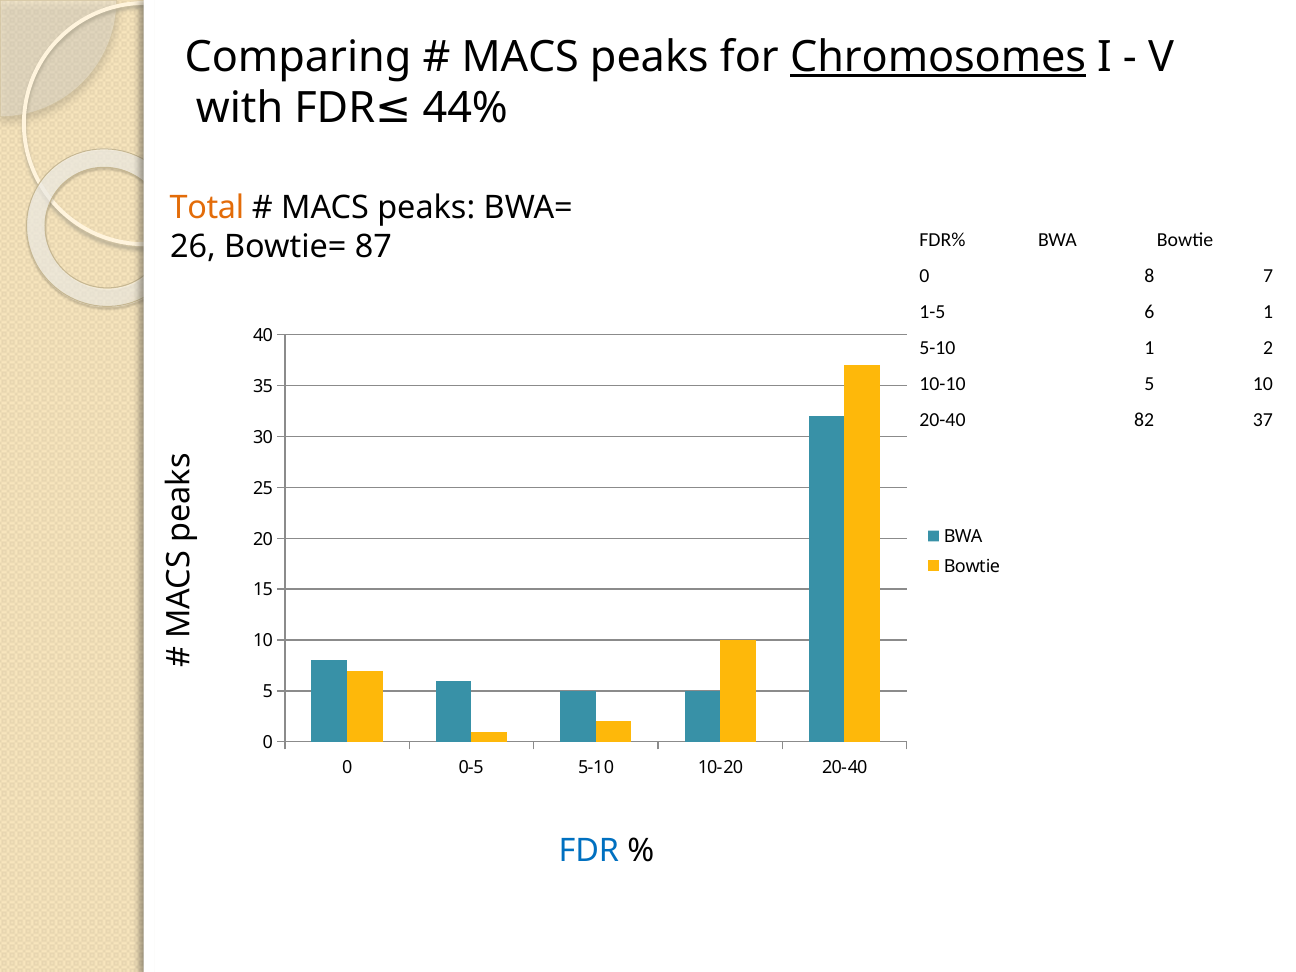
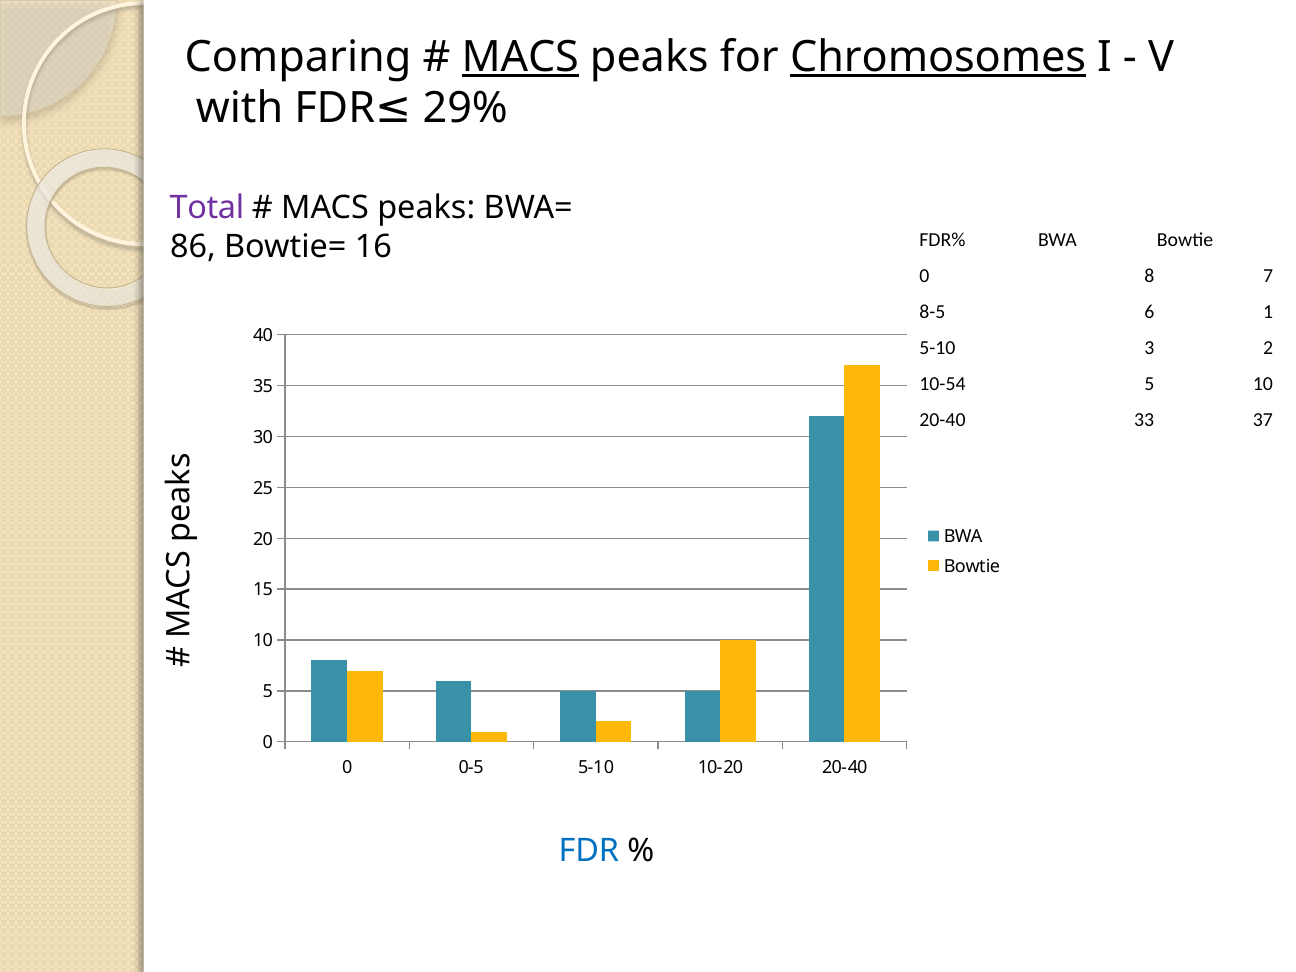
MACS underline: none -> present (520, 57)
44%: 44% -> 29% (465, 109)
Total colour: orange -> purple (207, 208)
26: 26 -> 86 (193, 247)
87: 87 -> 16 (373, 247)
1-5: 1-5 -> 8-5 (932, 312)
5-10 1: 1 -> 3 (1149, 348)
10-10: 10-10 -> 10-54 (942, 384)
82: 82 -> 33 (1144, 420)
